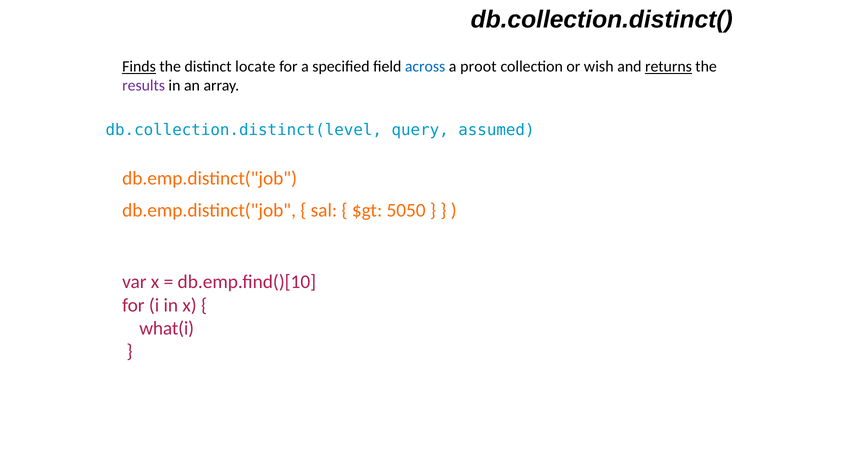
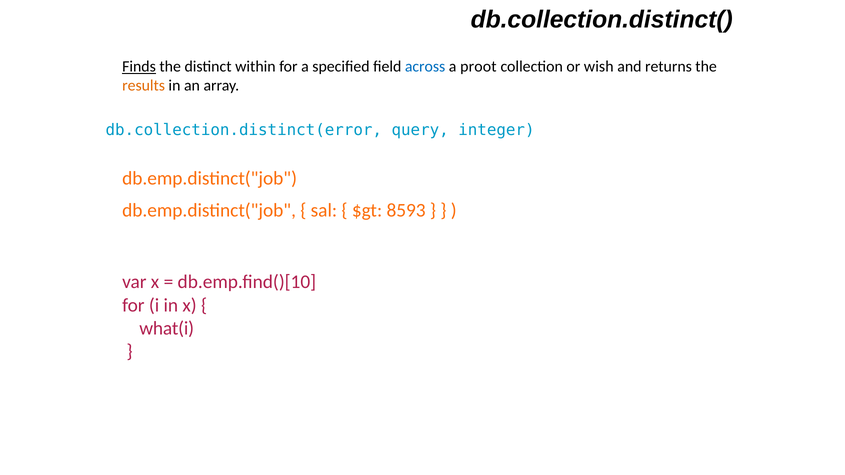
locate: locate -> within (255, 67)
returns underline: present -> none (668, 67)
results colour: purple -> orange (144, 86)
db.collection.distinct(level: db.collection.distinct(level -> db.collection.distinct(error (244, 130)
assumed: assumed -> integer (496, 130)
5050: 5050 -> 8593 (406, 210)
